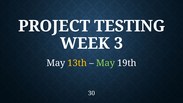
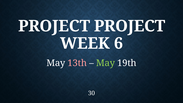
PROJECT TESTING: TESTING -> PROJECT (130, 26)
3: 3 -> 6 (118, 43)
13th colour: yellow -> pink (77, 63)
